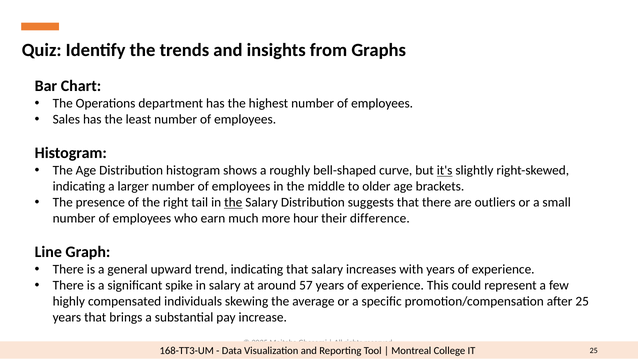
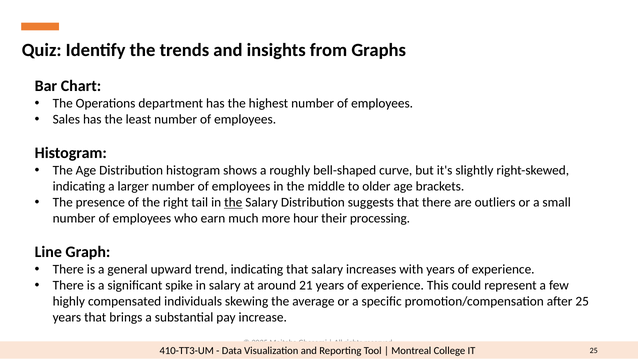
it's underline: present -> none (445, 171)
difference: difference -> processing (380, 218)
57: 57 -> 21 (306, 285)
168-TT3-UM: 168-TT3-UM -> 410-TT3-UM (187, 351)
